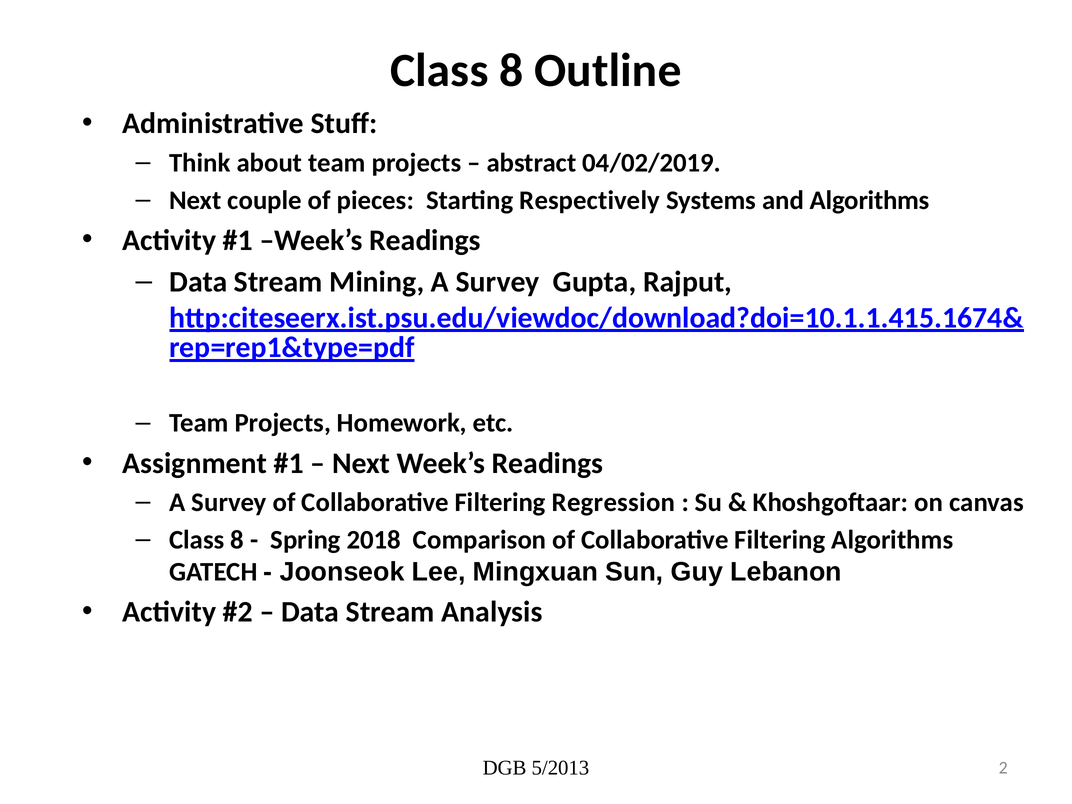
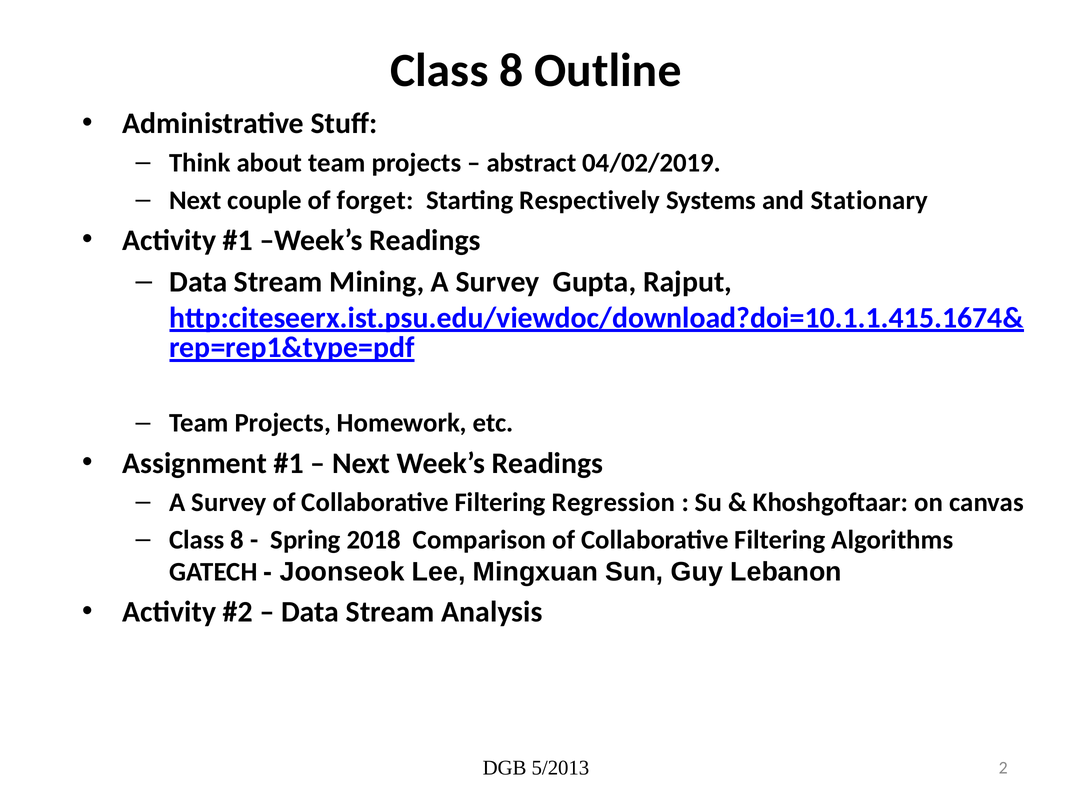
pieces: pieces -> forget (375, 200)
and Algorithms: Algorithms -> Stationary (869, 200)
